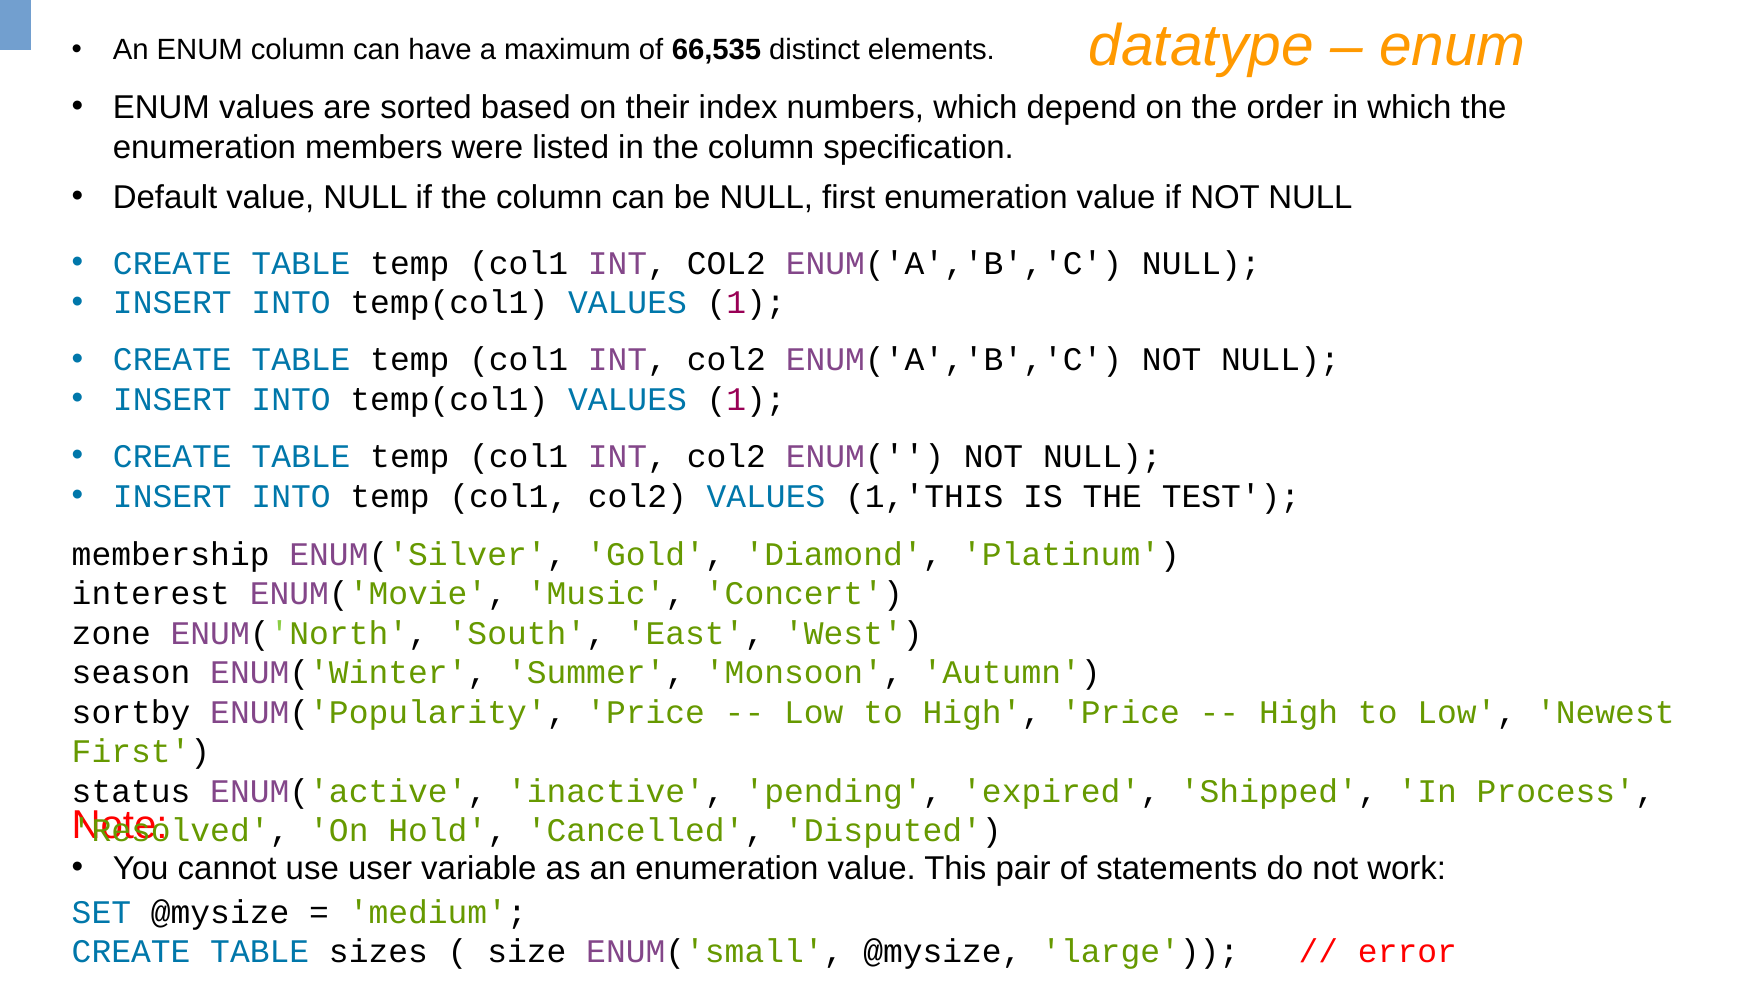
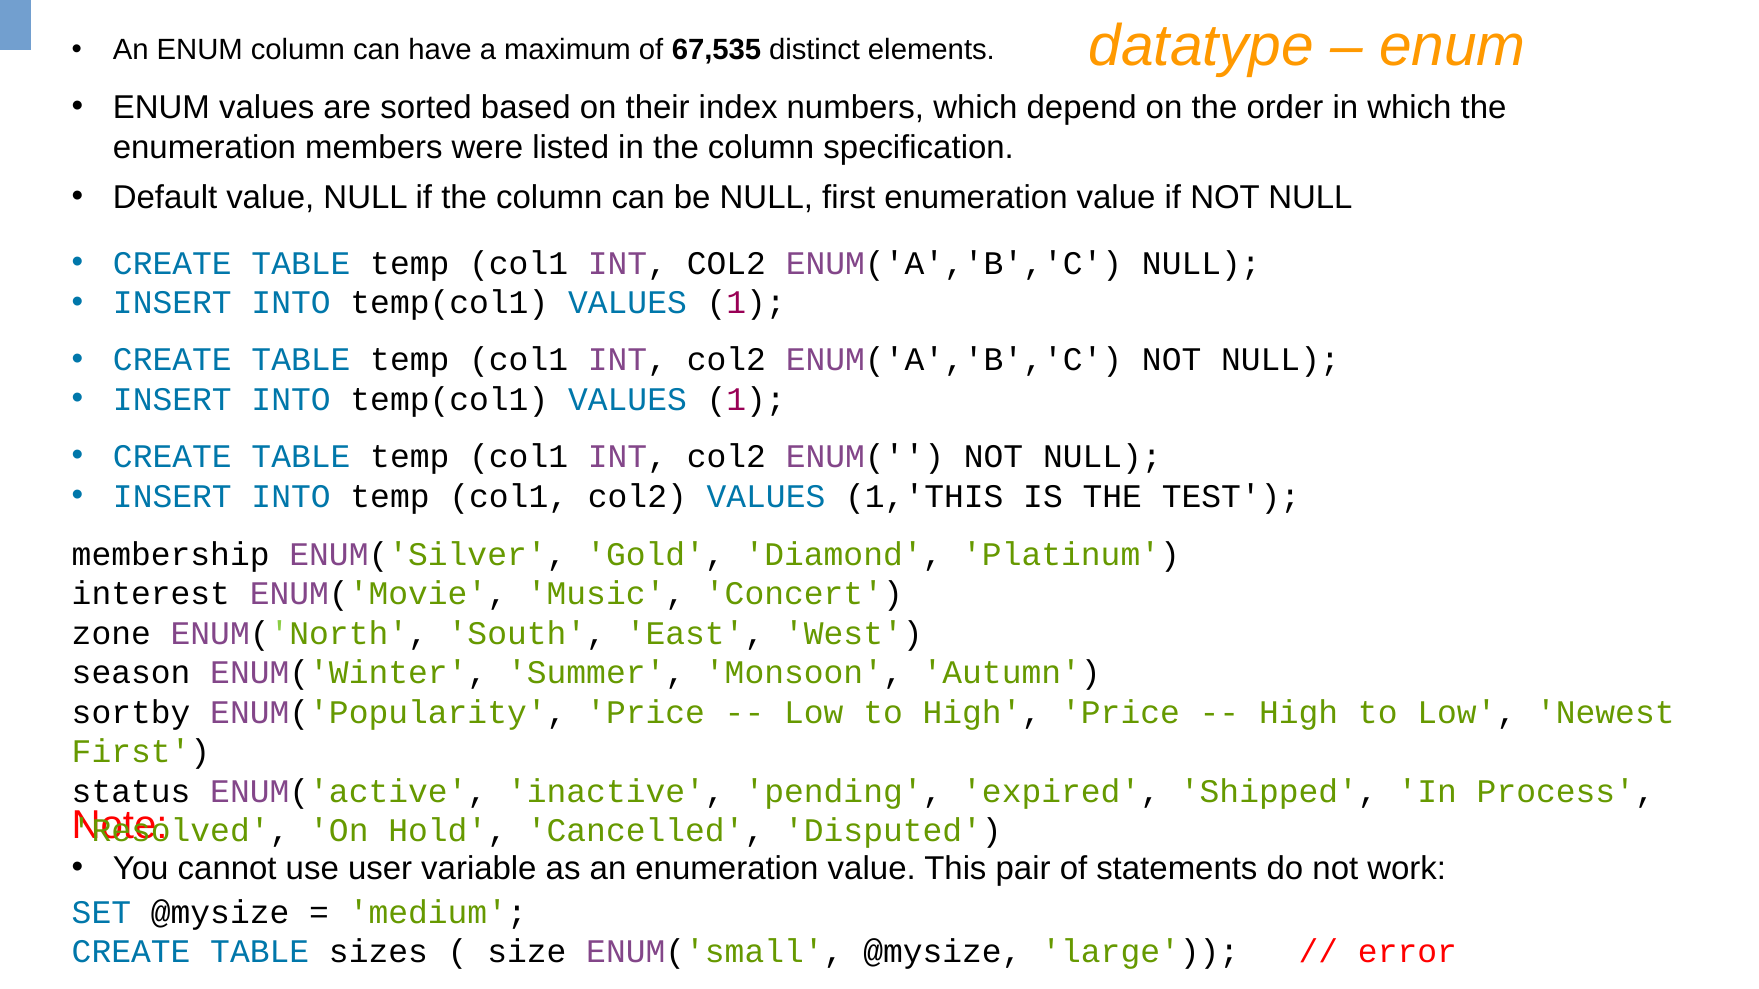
66,535: 66,535 -> 67,535 (717, 50)
